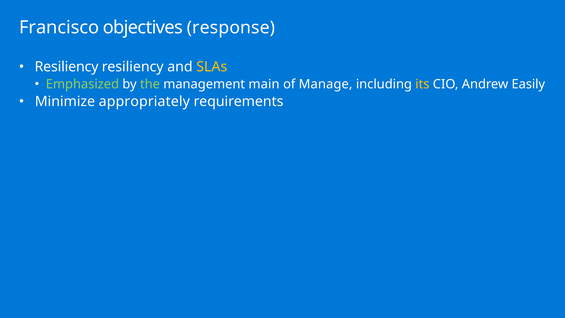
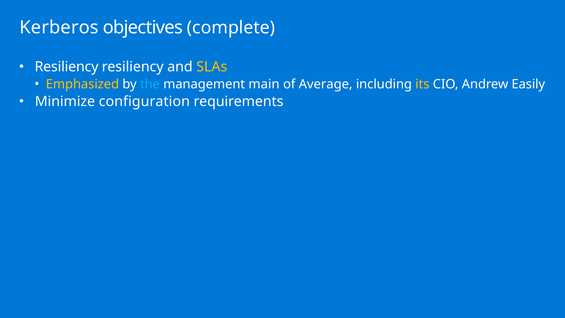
Francisco: Francisco -> Kerberos (59, 27)
response: response -> complete (231, 28)
Emphasized colour: light green -> yellow (82, 84)
the colour: light green -> light blue (150, 84)
Manage: Manage -> Average (326, 84)
appropriately: appropriately -> configuration (144, 102)
